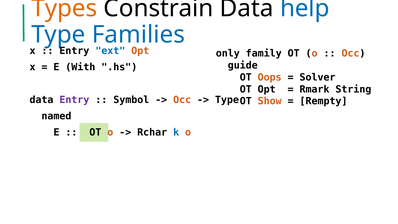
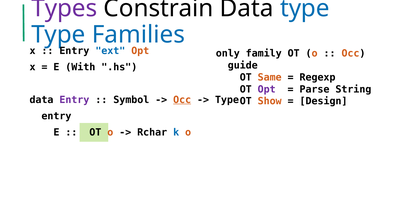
Types colour: orange -> purple (64, 8)
Data help: help -> type (305, 8)
Oops: Oops -> Same (270, 77)
Solver: Solver -> Regexp (318, 77)
Opt colour: black -> purple (267, 89)
Rmark: Rmark -> Parse (314, 89)
Occ underline: none -> present (182, 100)
Rempty: Rempty -> Design (324, 101)
named: named -> entry (56, 116)
